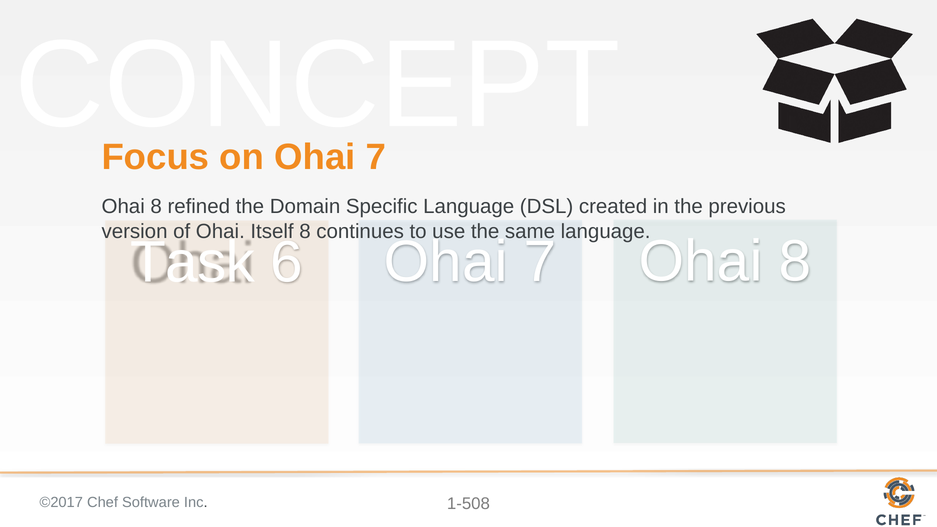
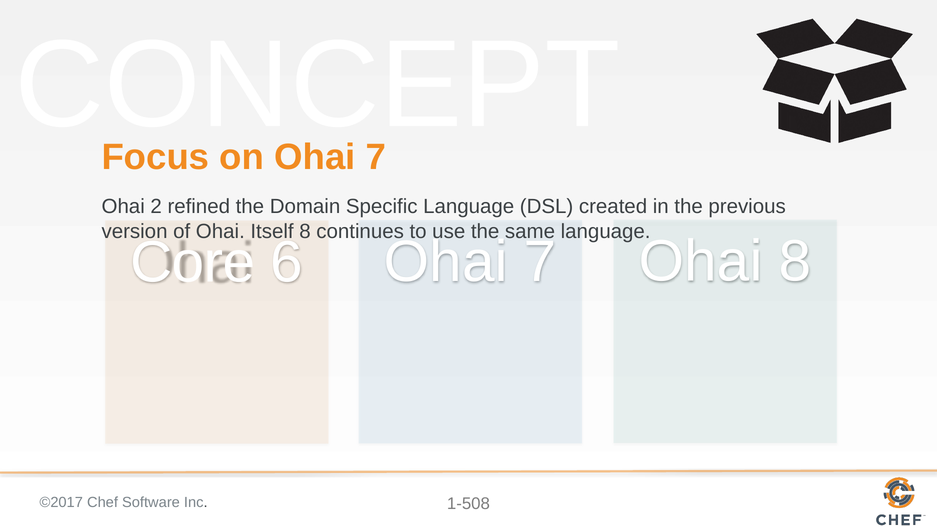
8: 8 -> 2 (156, 207)
Task: Task -> Core (193, 262)
